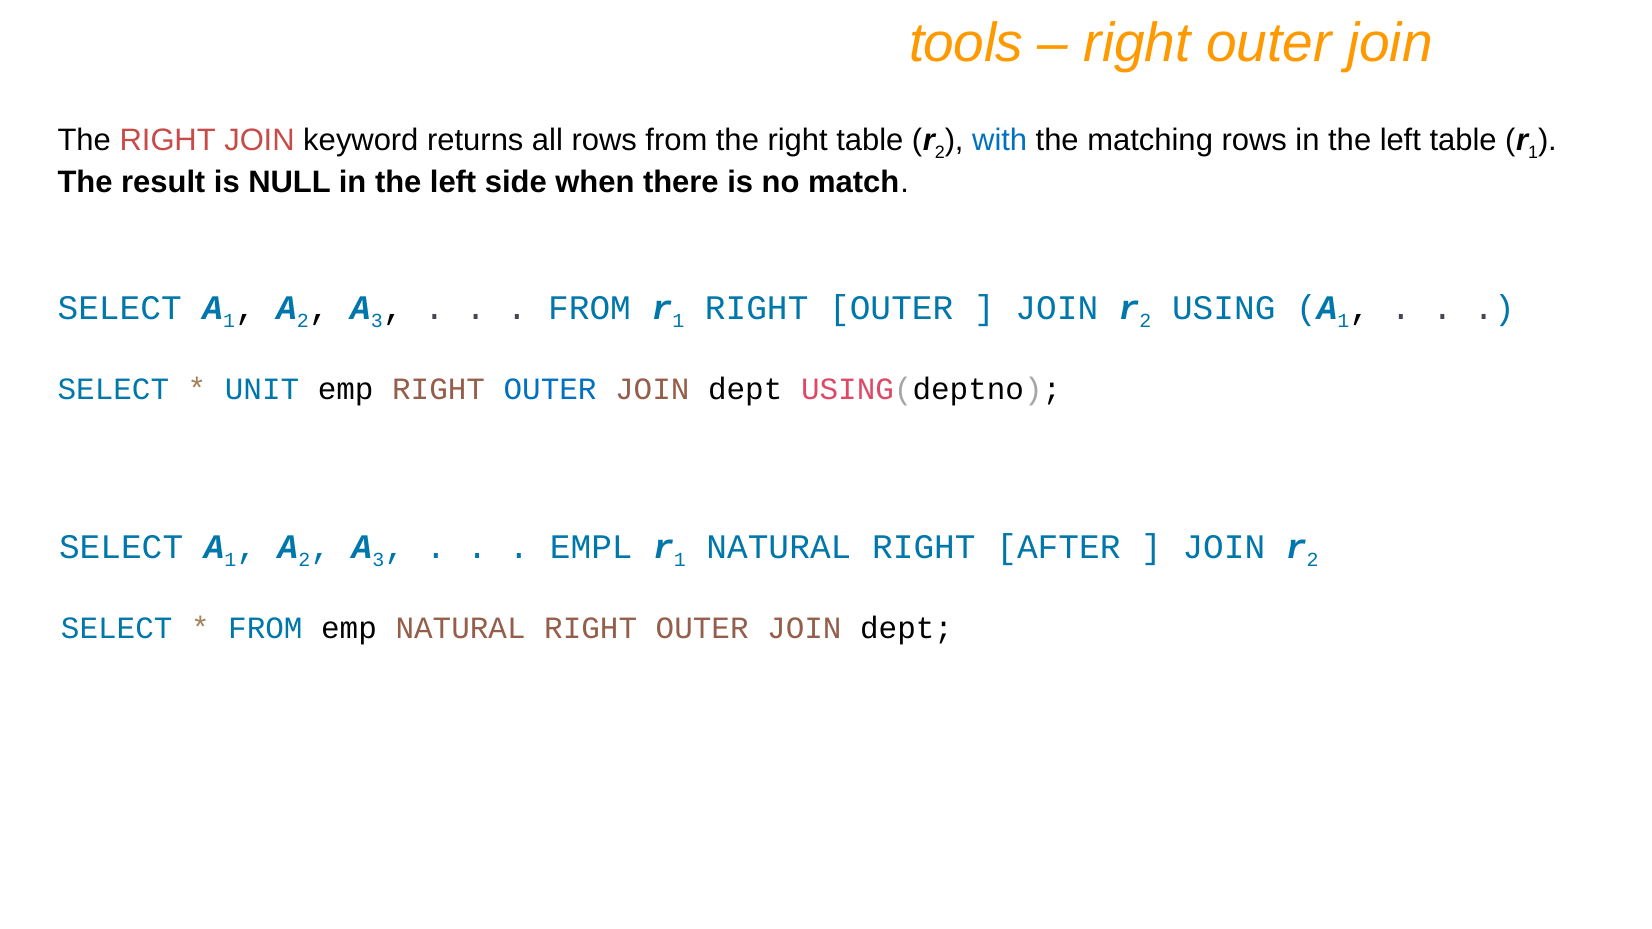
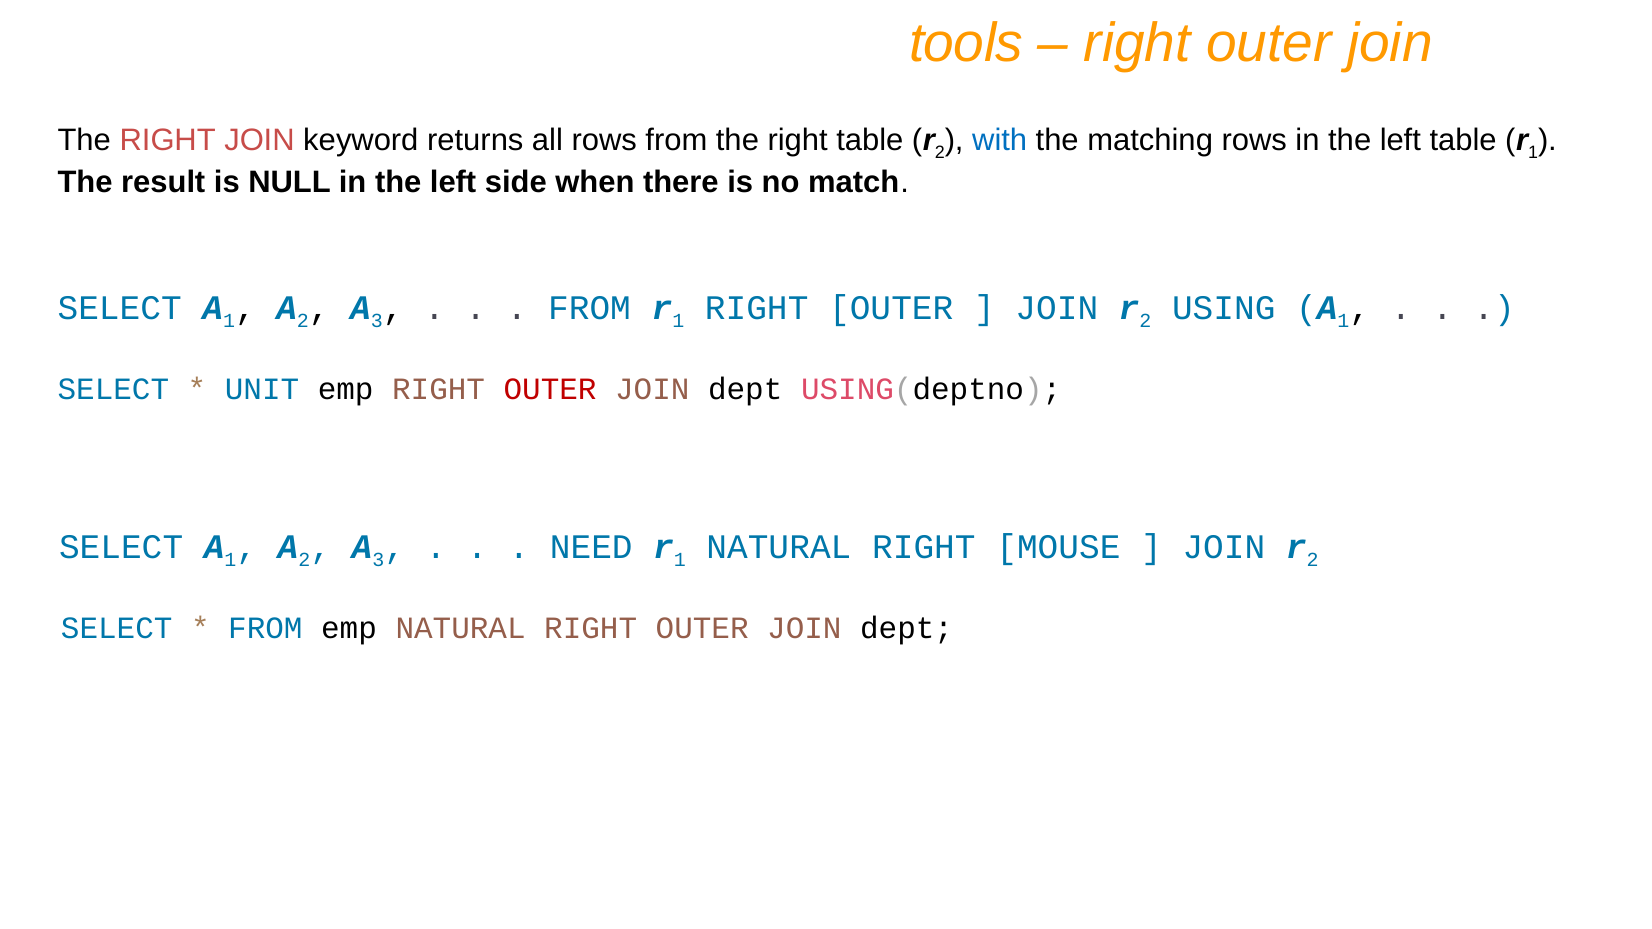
OUTER colour: blue -> red (550, 390)
EMPL: EMPL -> NEED (591, 547)
AFTER: AFTER -> MOUSE (1058, 547)
